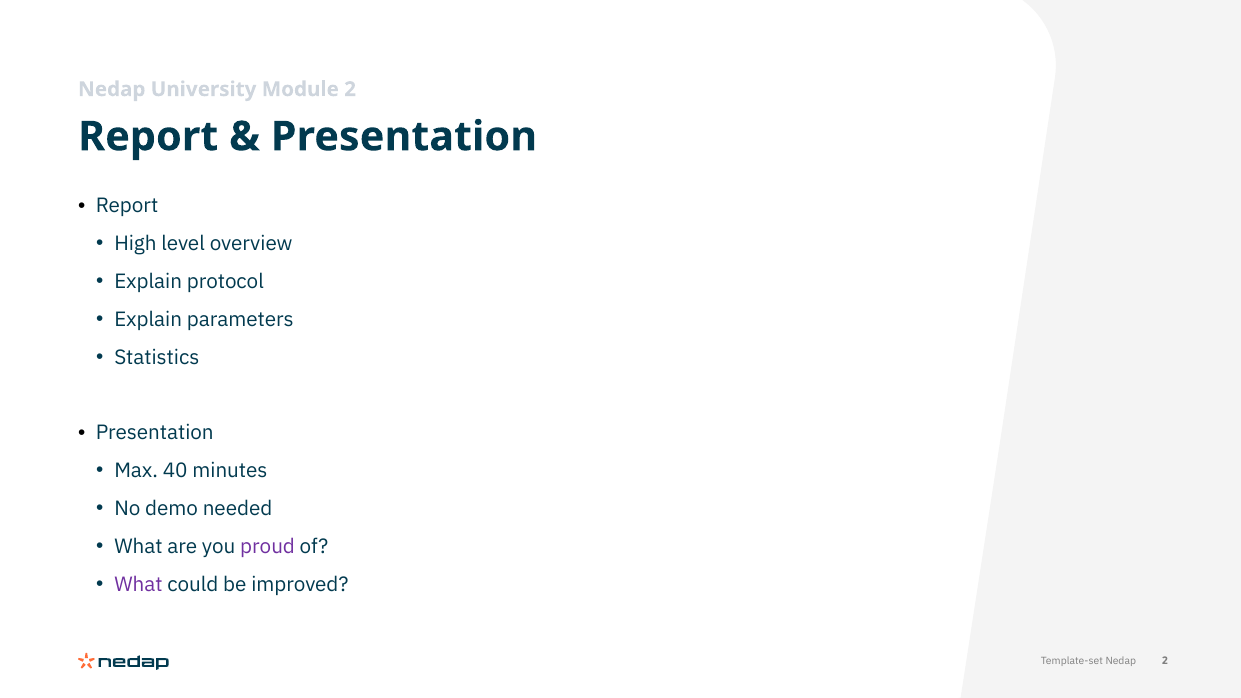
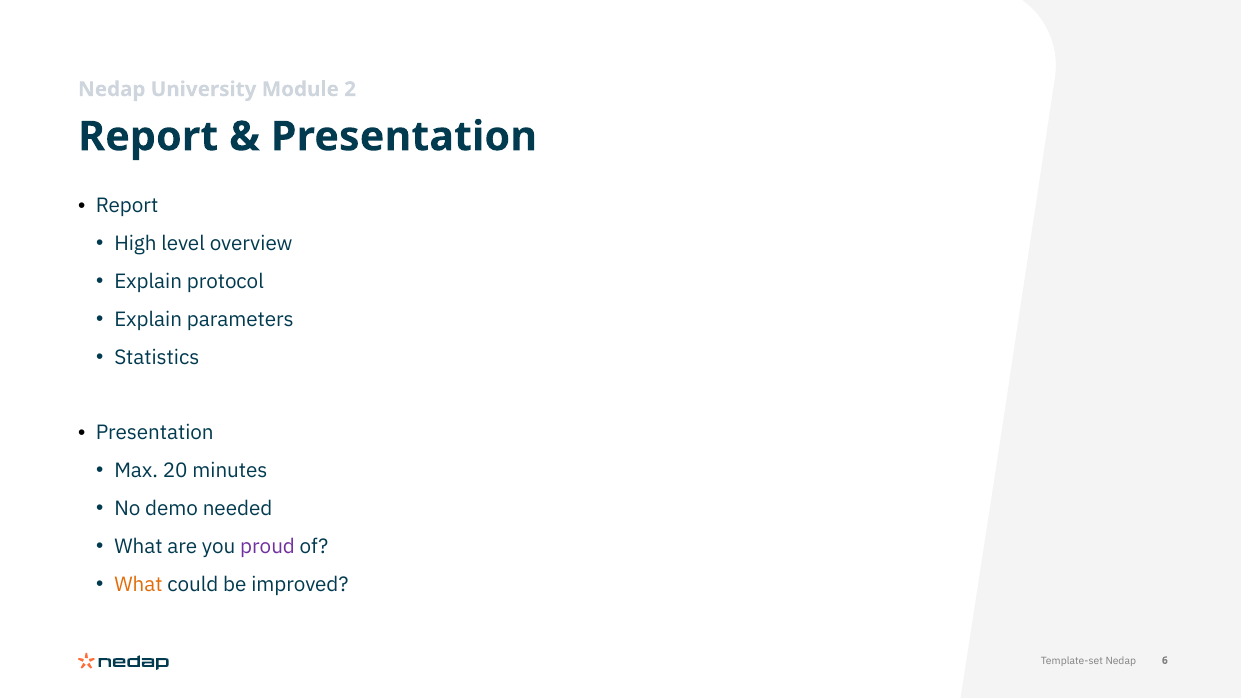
40: 40 -> 20 (175, 471)
What colour: purple -> orange (138, 585)
Nedap 2: 2 -> 6 (1165, 660)
